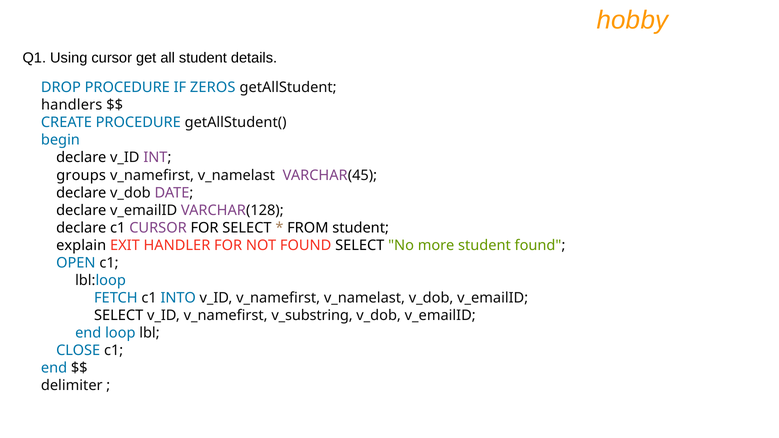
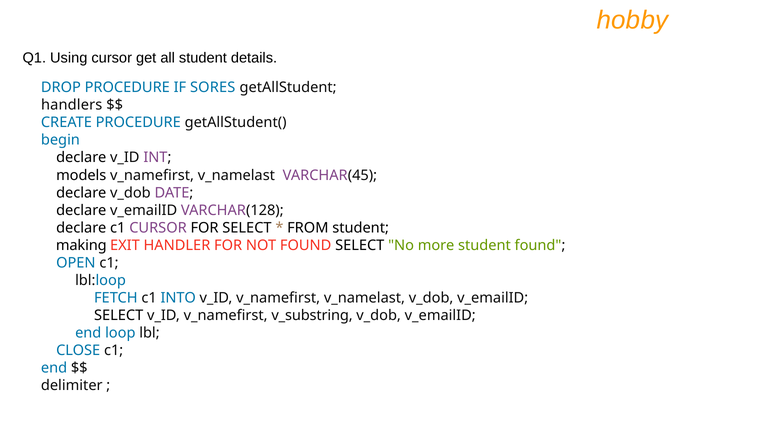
ZEROS: ZEROS -> SORES (213, 88)
groups: groups -> models (81, 175)
explain: explain -> making (81, 245)
